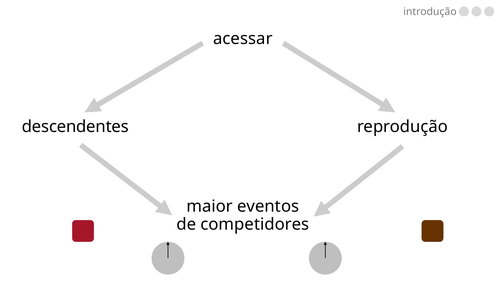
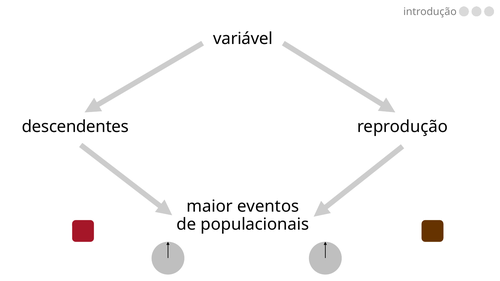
acessar: acessar -> variável (243, 39)
competidores: competidores -> populacionais (255, 224)
